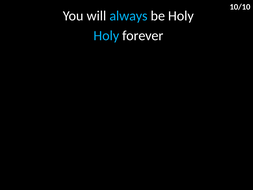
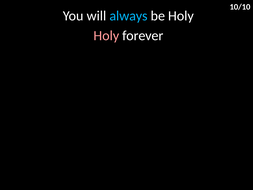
Holy colour: light blue -> pink (106, 36)
